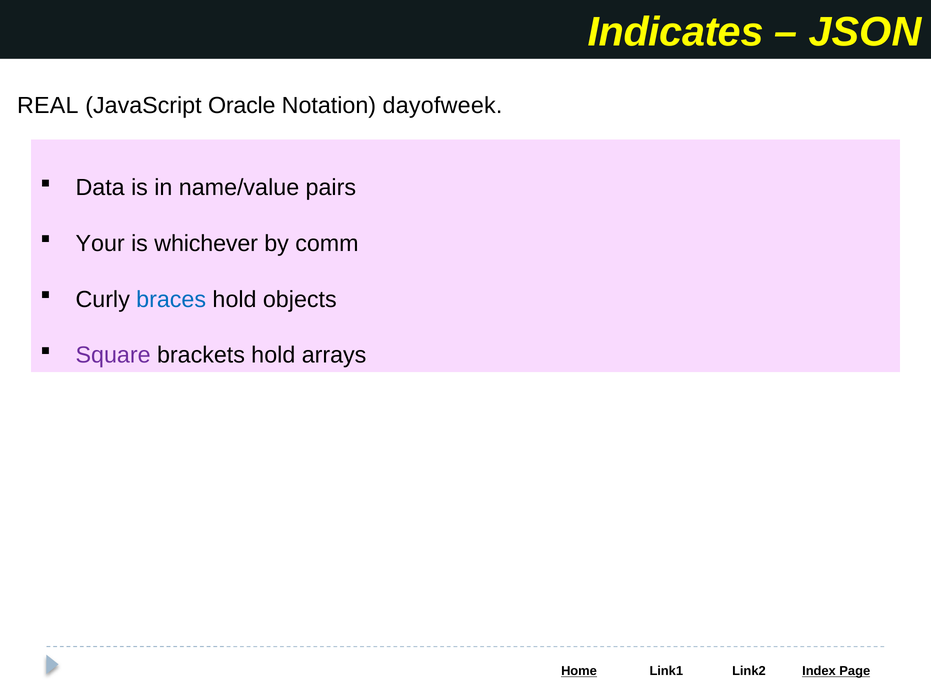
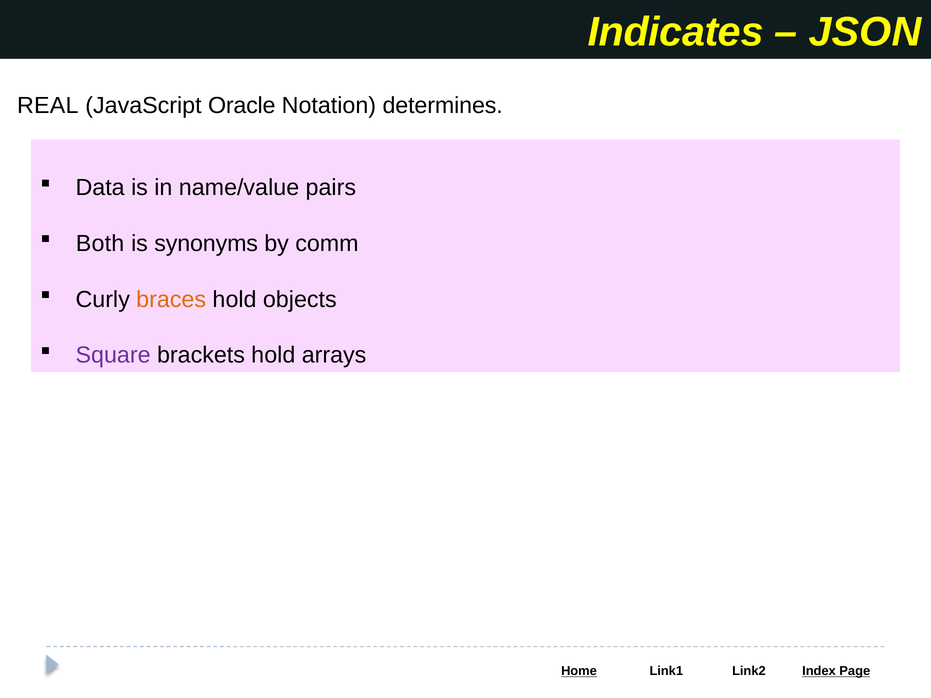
dayofweek: dayofweek -> determines (443, 105)
Your: Your -> Both (100, 244)
whichever: whichever -> synonyms (206, 244)
braces colour: blue -> orange (171, 299)
